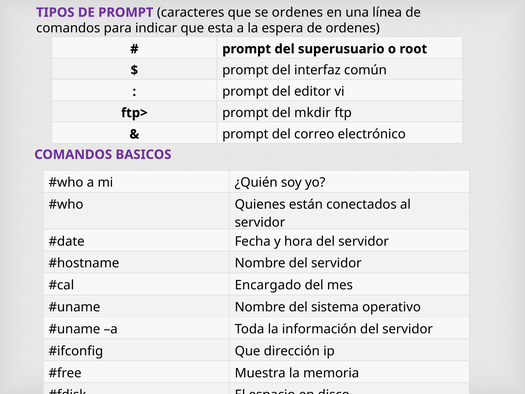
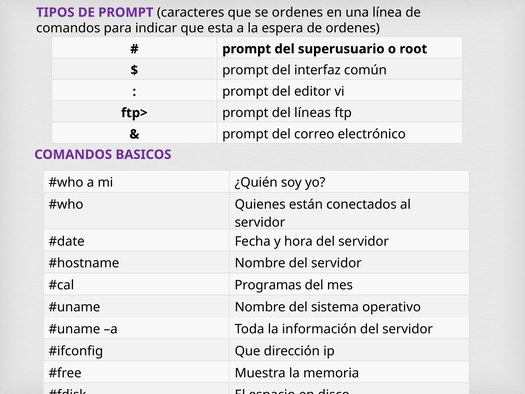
mkdir: mkdir -> líneas (313, 113)
Encargado: Encargado -> Programas (268, 285)
